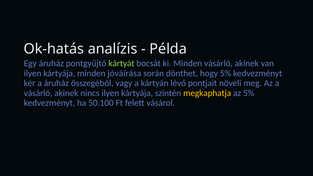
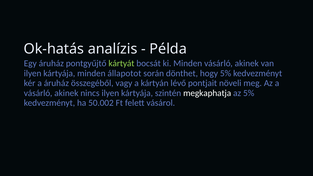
jóváírása: jóváírása -> állapotot (124, 73)
megkaphatja colour: yellow -> white (207, 93)
50.100: 50.100 -> 50.002 (101, 103)
